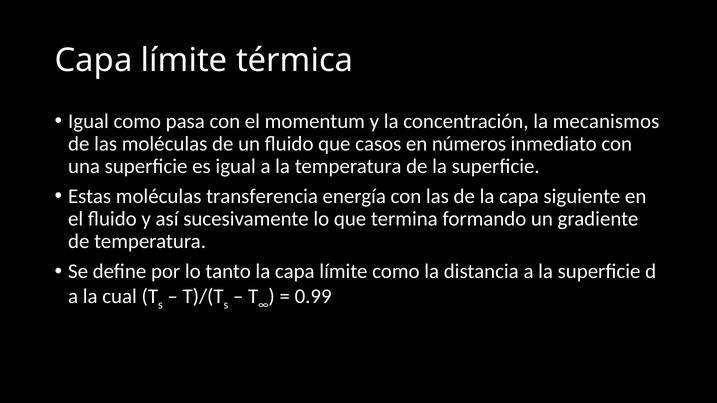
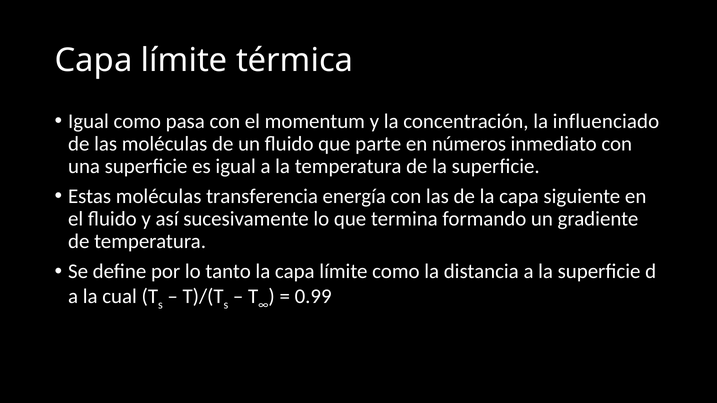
mecanismos: mecanismos -> influenciado (606, 121)
casos: casos -> parte (378, 144)
